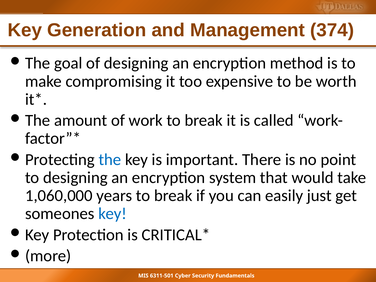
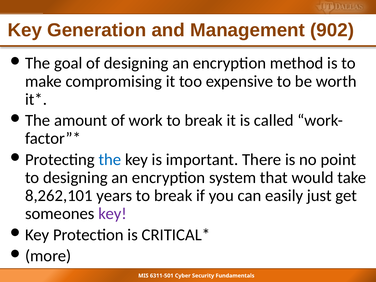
374: 374 -> 902 (332, 30)
1,060,000: 1,060,000 -> 8,262,101 (59, 196)
key colour: blue -> purple (113, 214)
